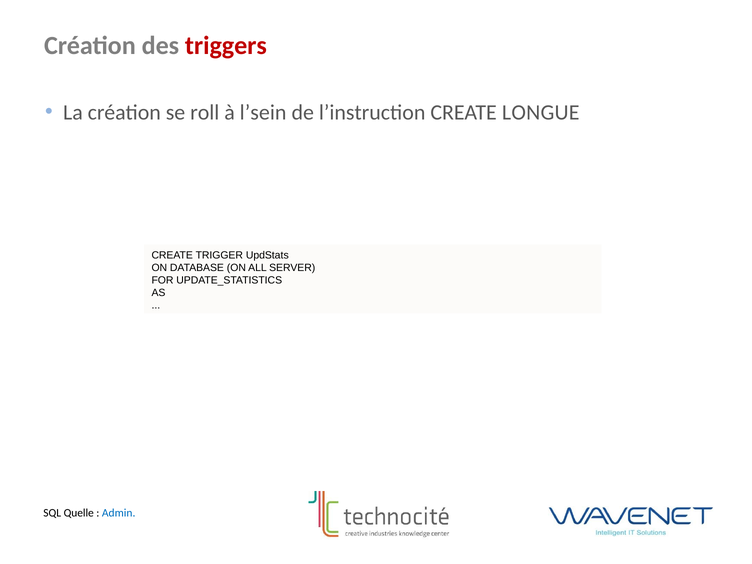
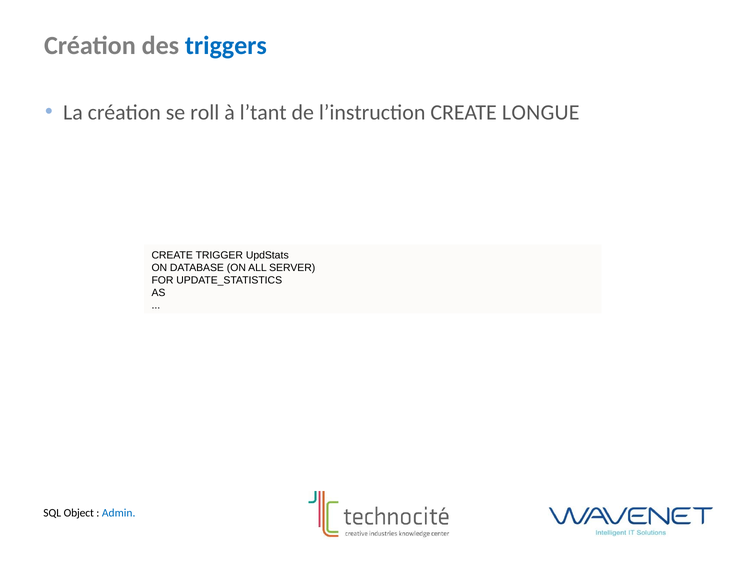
triggers colour: red -> blue (226, 45)
l’sein: l’sein -> l’tant (263, 112)
Quelle: Quelle -> Object (79, 513)
